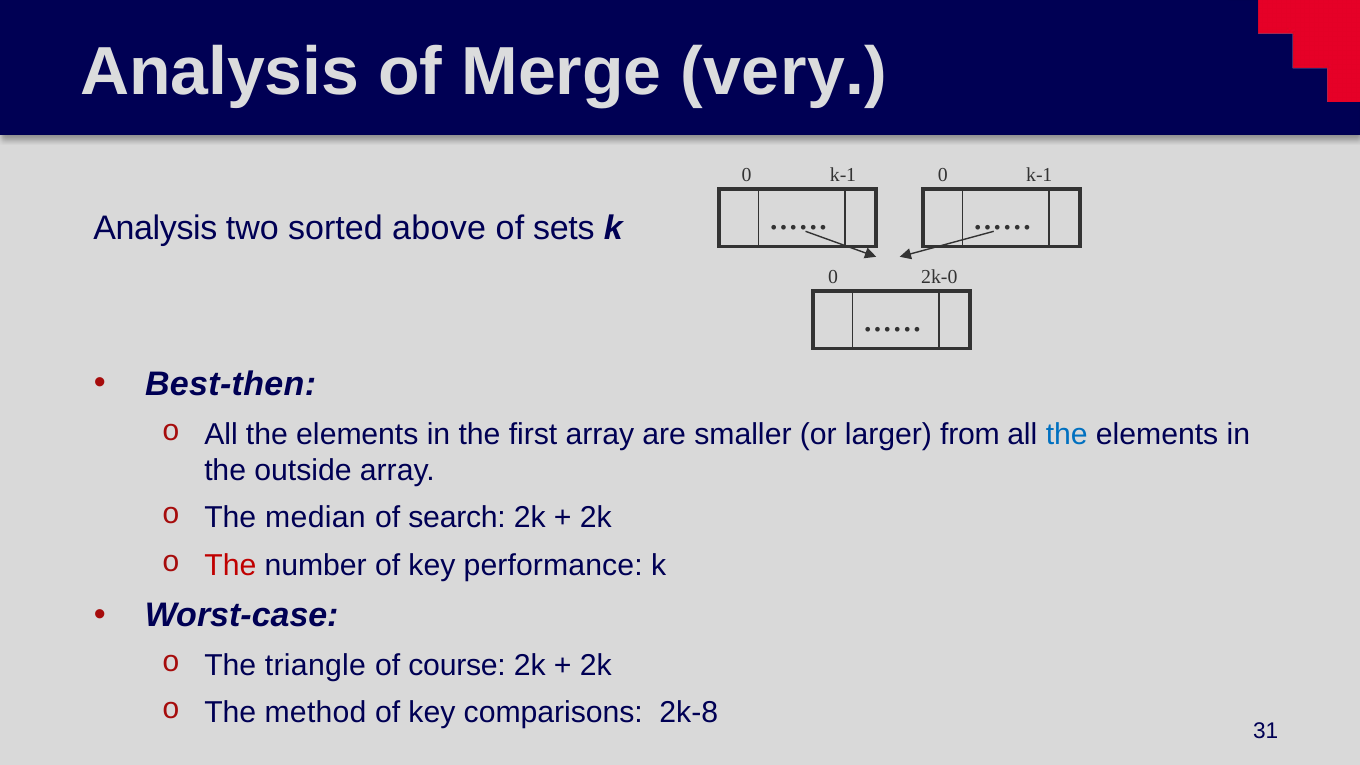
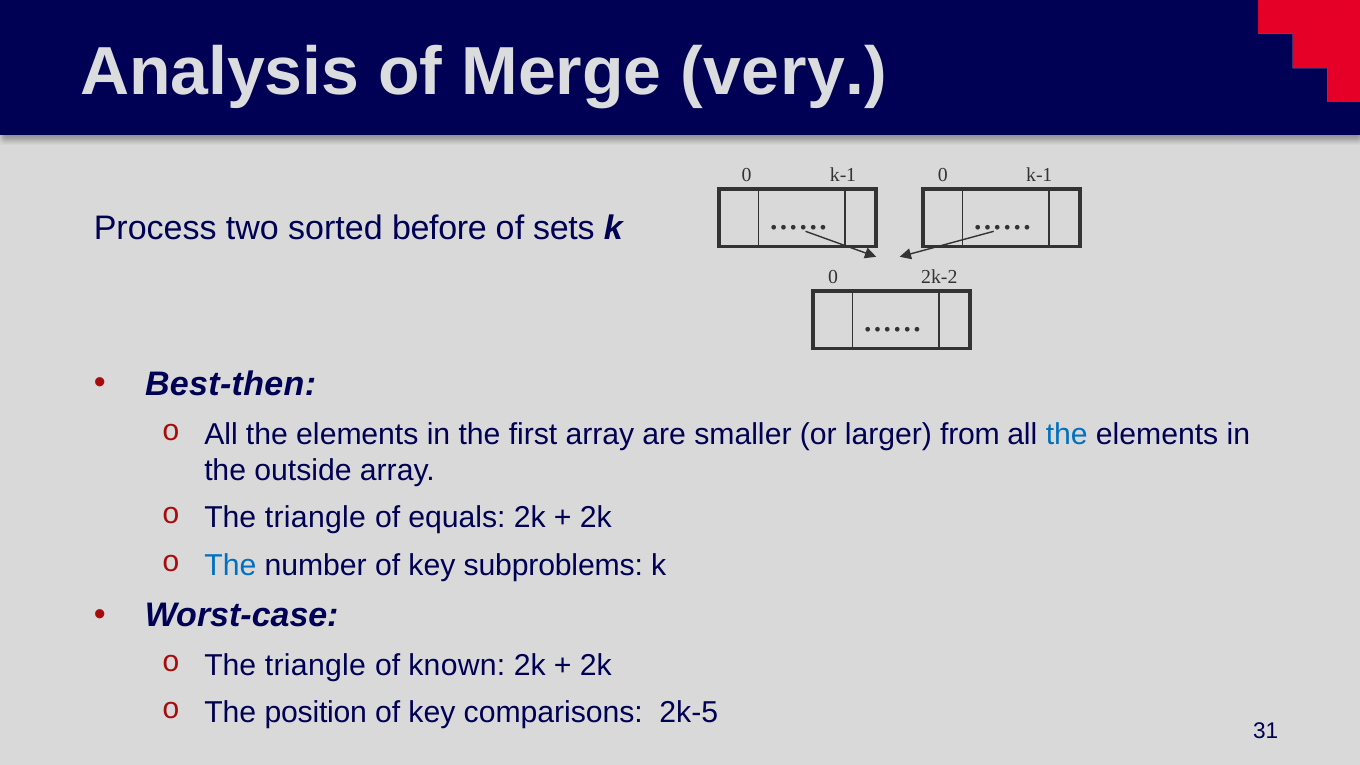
Analysis: Analysis -> Process (155, 228)
above: above -> before (439, 228)
2k-0: 2k-0 -> 2k-2 (939, 277)
median: median -> triangle (315, 518)
search: search -> equals (457, 518)
The colour: red -> blue (230, 566)
performance: performance -> subproblems (553, 566)
course: course -> known (457, 665)
method: method -> position (316, 713)
2k-8: 2k-8 -> 2k-5 (689, 713)
